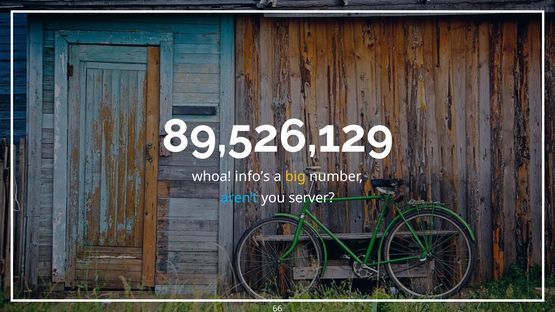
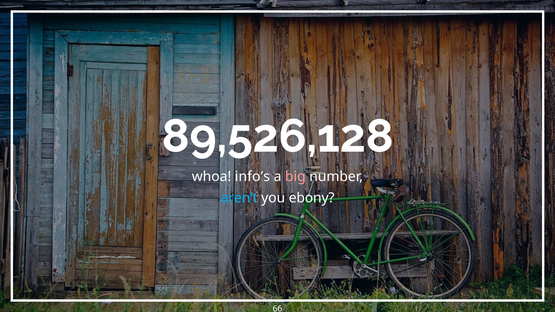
89,526,129: 89,526,129 -> 89,526,128 (278, 136)
big colour: yellow -> pink (295, 177)
server: server -> ebony (312, 198)
